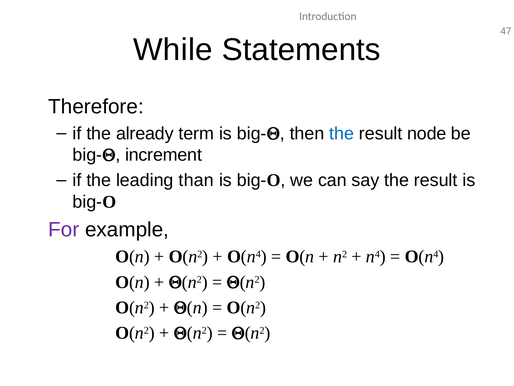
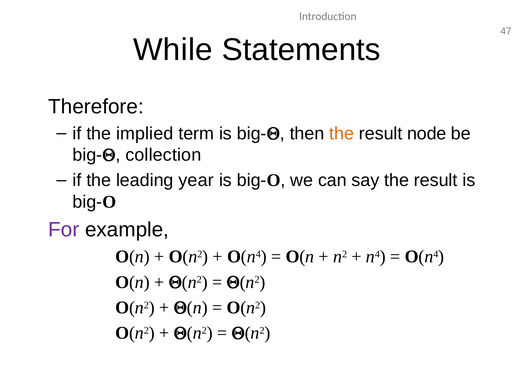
already: already -> implied (145, 133)
the colour: blue -> orange (342, 133)
increment: increment -> collection (163, 155)
than: than -> year (196, 180)
